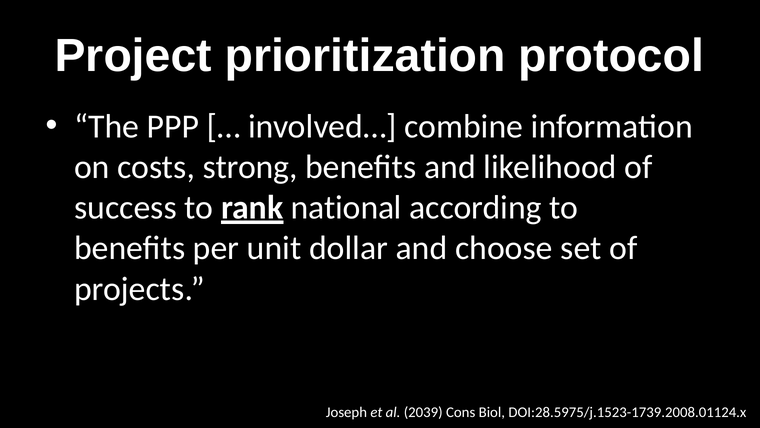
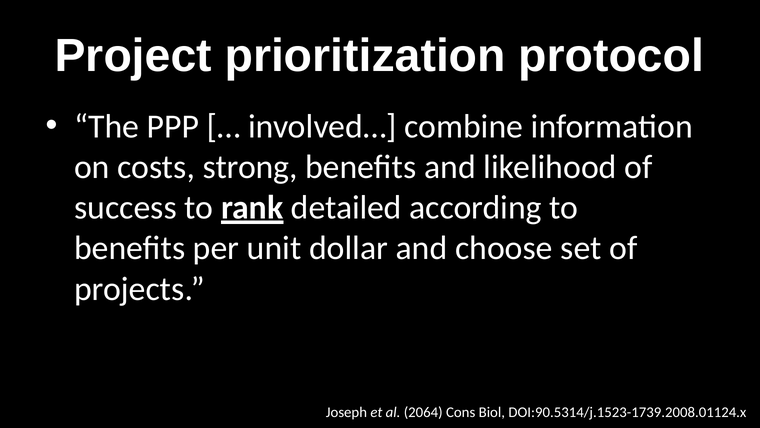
national: national -> detailed (346, 207)
2039: 2039 -> 2064 (423, 412)
DOI:28.5975/j.1523-1739.2008.01124.x: DOI:28.5975/j.1523-1739.2008.01124.x -> DOI:90.5314/j.1523-1739.2008.01124.x (627, 412)
